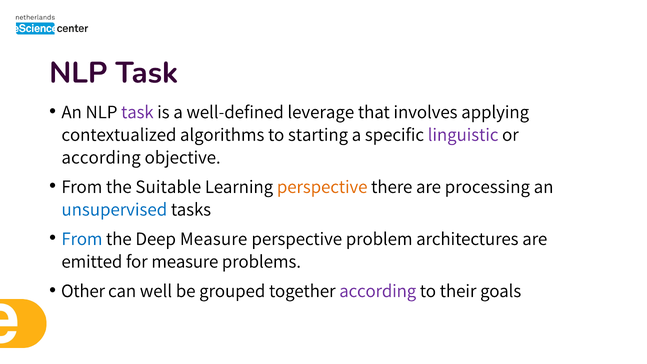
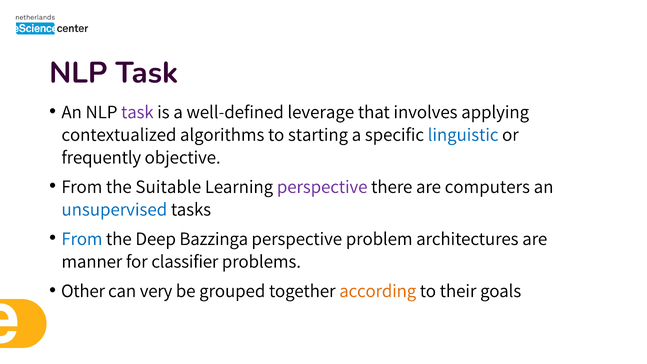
linguistic colour: purple -> blue (463, 135)
according: according -> frequently (101, 157)
perspective colour: orange -> purple (322, 187)
processing: processing -> computers (487, 187)
Deep Measure: Measure -> Bazzinga (214, 239)
emitted: emitted -> manner (92, 261)
for measure: measure -> classifier (185, 261)
well: well -> very (156, 291)
according colour: purple -> orange (378, 291)
